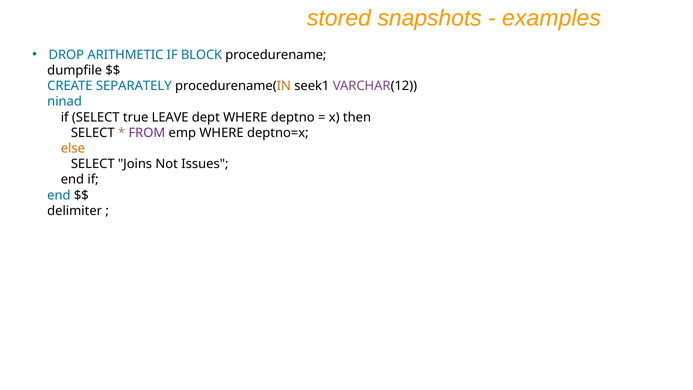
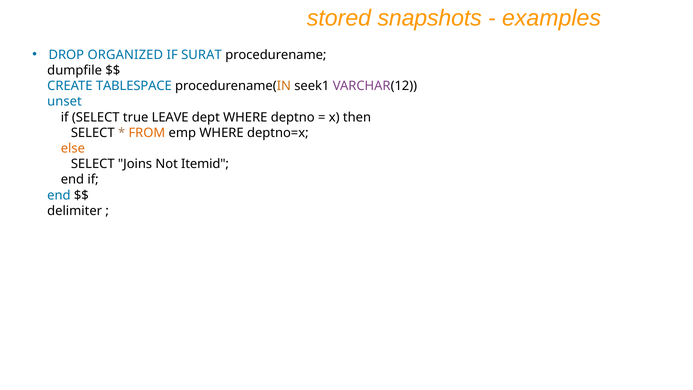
ARITHMETIC: ARITHMETIC -> ORGANIZED (125, 55)
BLOCK: BLOCK -> SURAT (201, 55)
SEPARATELY: SEPARATELY -> TABLESPACE (134, 86)
ninad: ninad -> unset (65, 102)
FROM colour: purple -> orange (147, 133)
Issues: Issues -> Itemid (205, 164)
